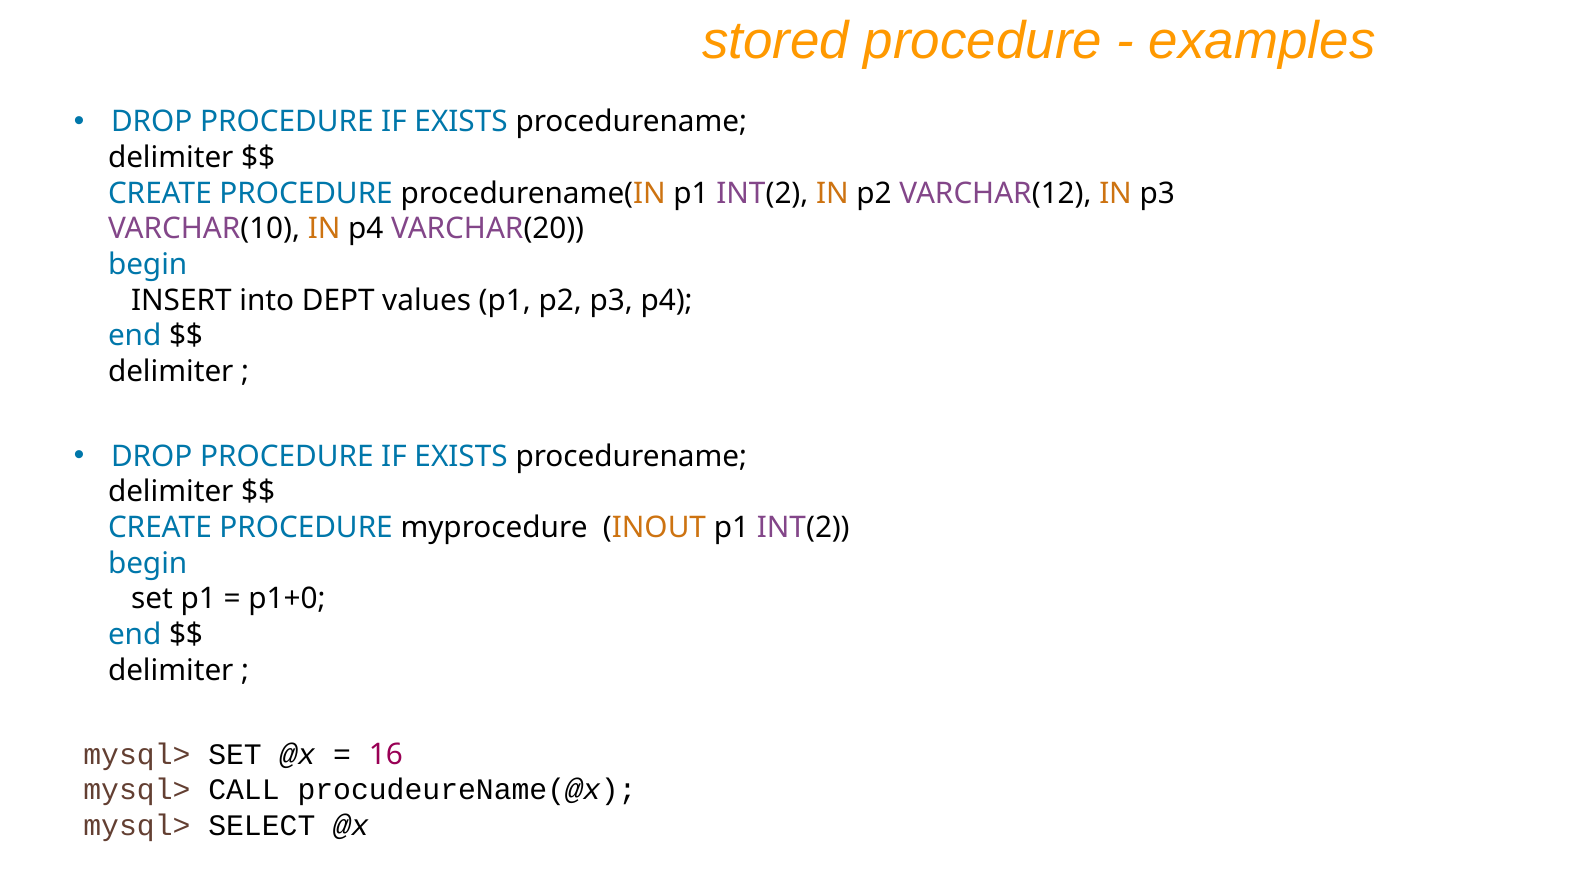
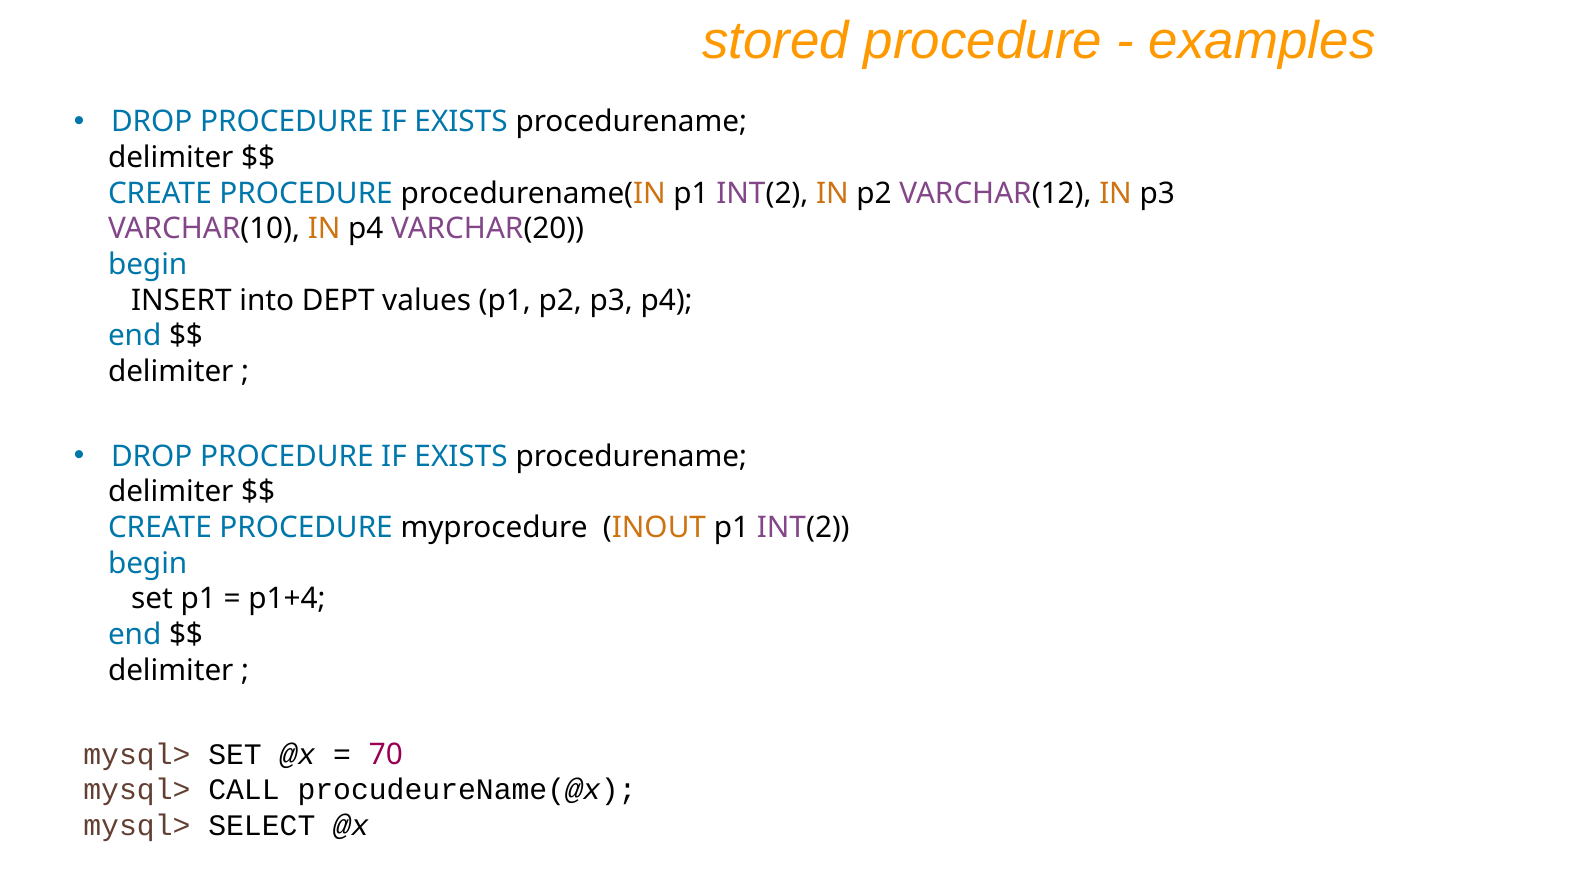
p1+0: p1+0 -> p1+4 (287, 599)
16: 16 -> 70 (386, 754)
